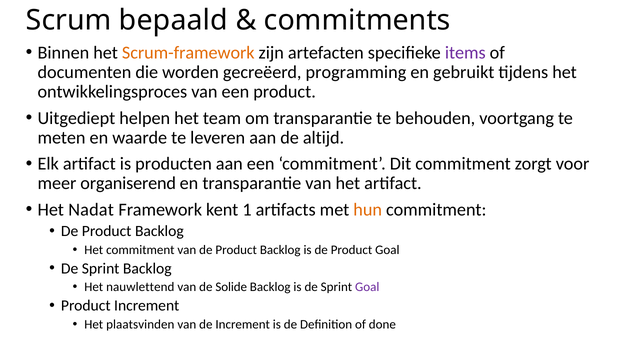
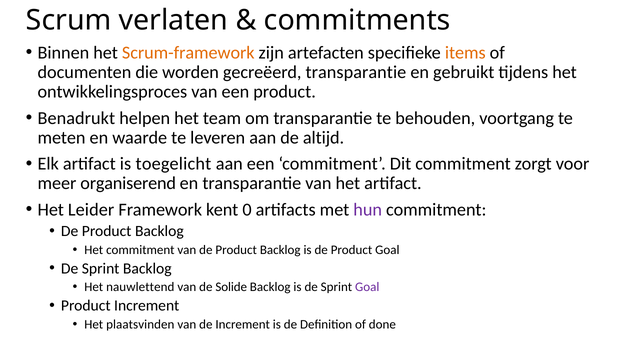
bepaald: bepaald -> verlaten (174, 20)
items colour: purple -> orange (465, 53)
gecreëerd programming: programming -> transparantie (356, 72)
Uitgediept: Uitgediept -> Benadrukt (76, 118)
producten: producten -> toegelicht (173, 164)
Nadat: Nadat -> Leider (91, 210)
1: 1 -> 0 (247, 210)
hun colour: orange -> purple (368, 210)
